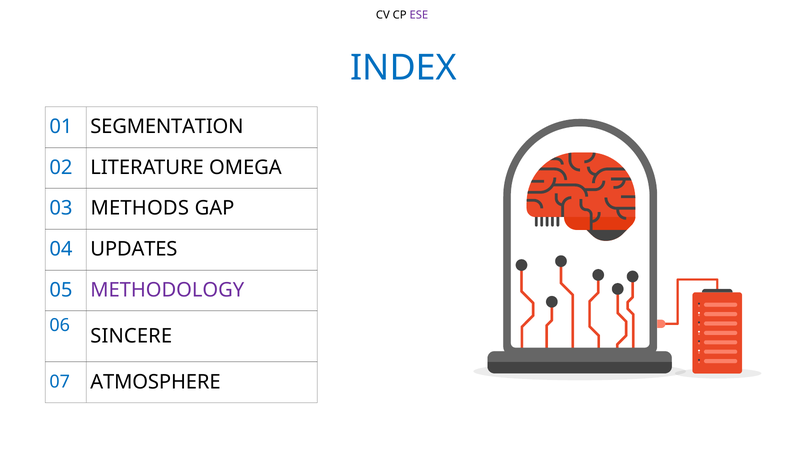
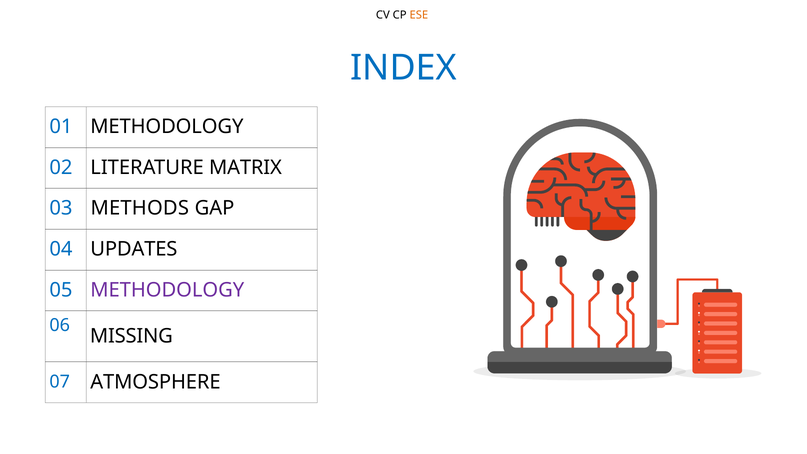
ESE colour: purple -> orange (419, 15)
01 SEGMENTATION: SEGMENTATION -> METHODOLOGY (167, 127)
OMEGA: OMEGA -> MATRIX (245, 167)
SINCERE: SINCERE -> MISSING (131, 336)
